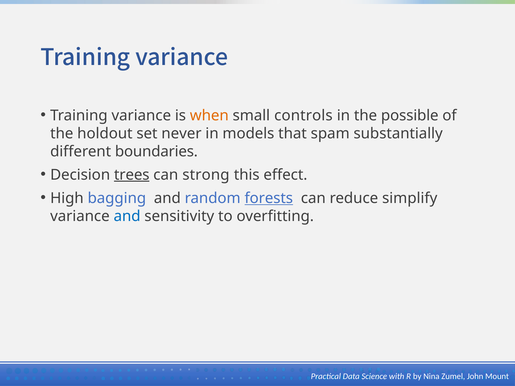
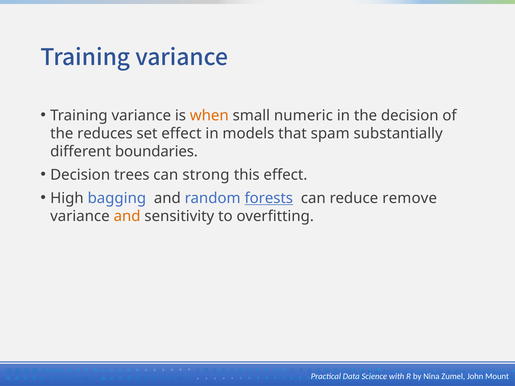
controls: controls -> numeric (303, 115)
the possible: possible -> decision (410, 115)
holdout: holdout -> reduces (105, 133)
set never: never -> effect (181, 133)
trees underline: present -> none (132, 175)
simplify: simplify -> remove (410, 198)
and colour: blue -> orange (127, 216)
